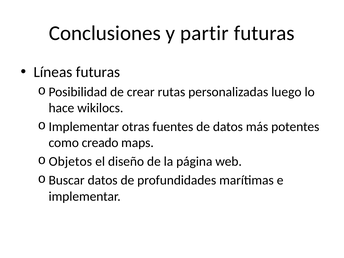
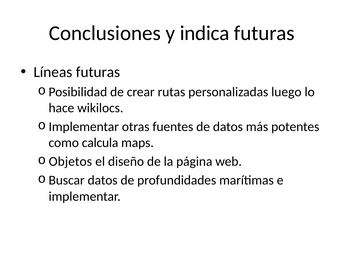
partir: partir -> indica (205, 33)
creado: creado -> calcula (100, 143)
